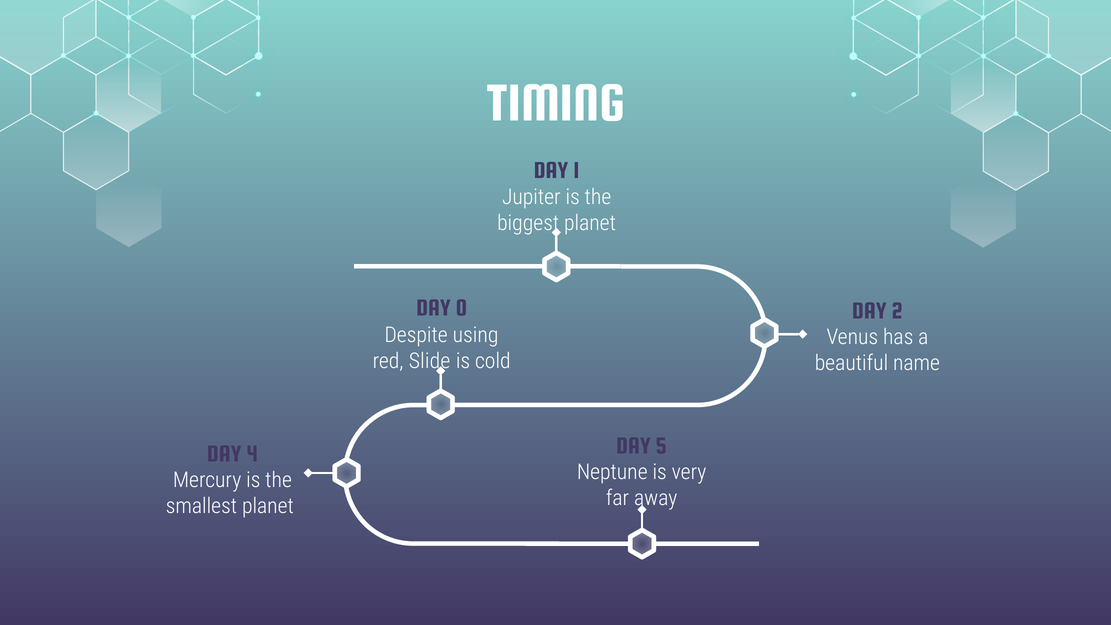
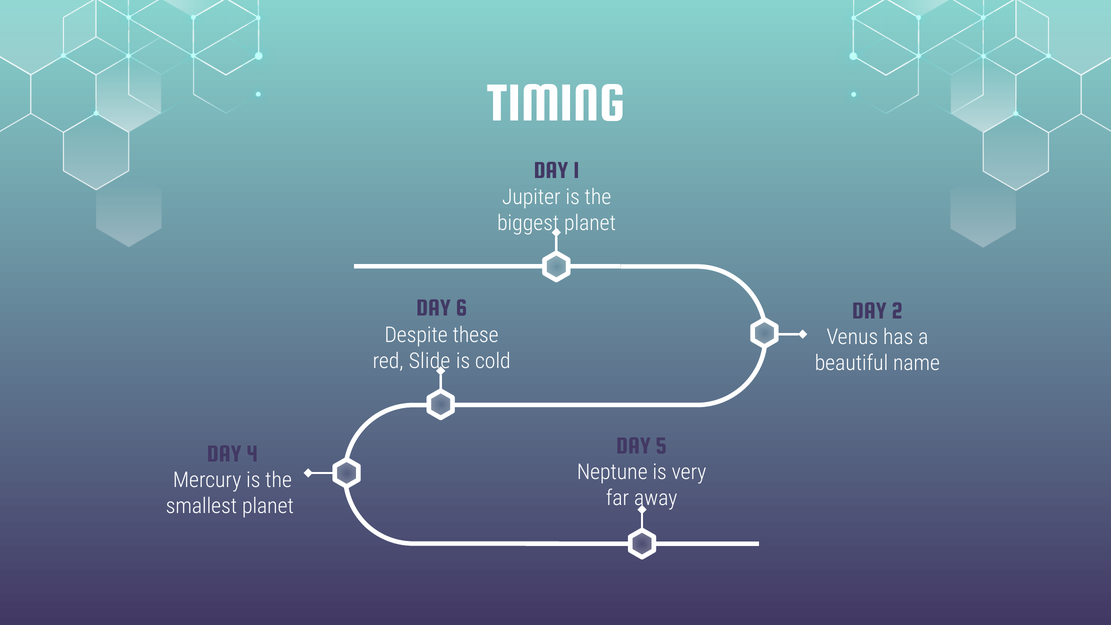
0: 0 -> 6 (461, 308)
using: using -> these (476, 335)
